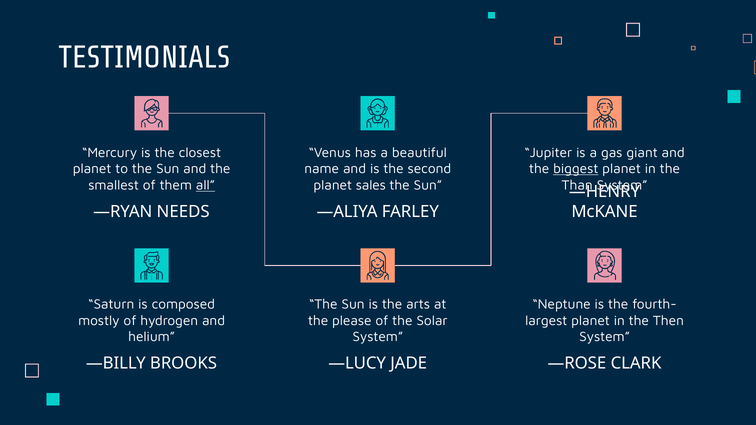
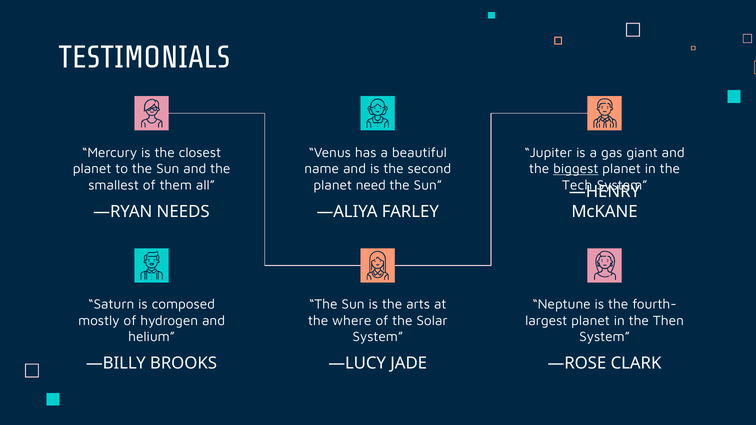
all underline: present -> none (205, 185)
sales: sales -> need (371, 185)
Than: Than -> Tech (577, 185)
please: please -> where (352, 321)
